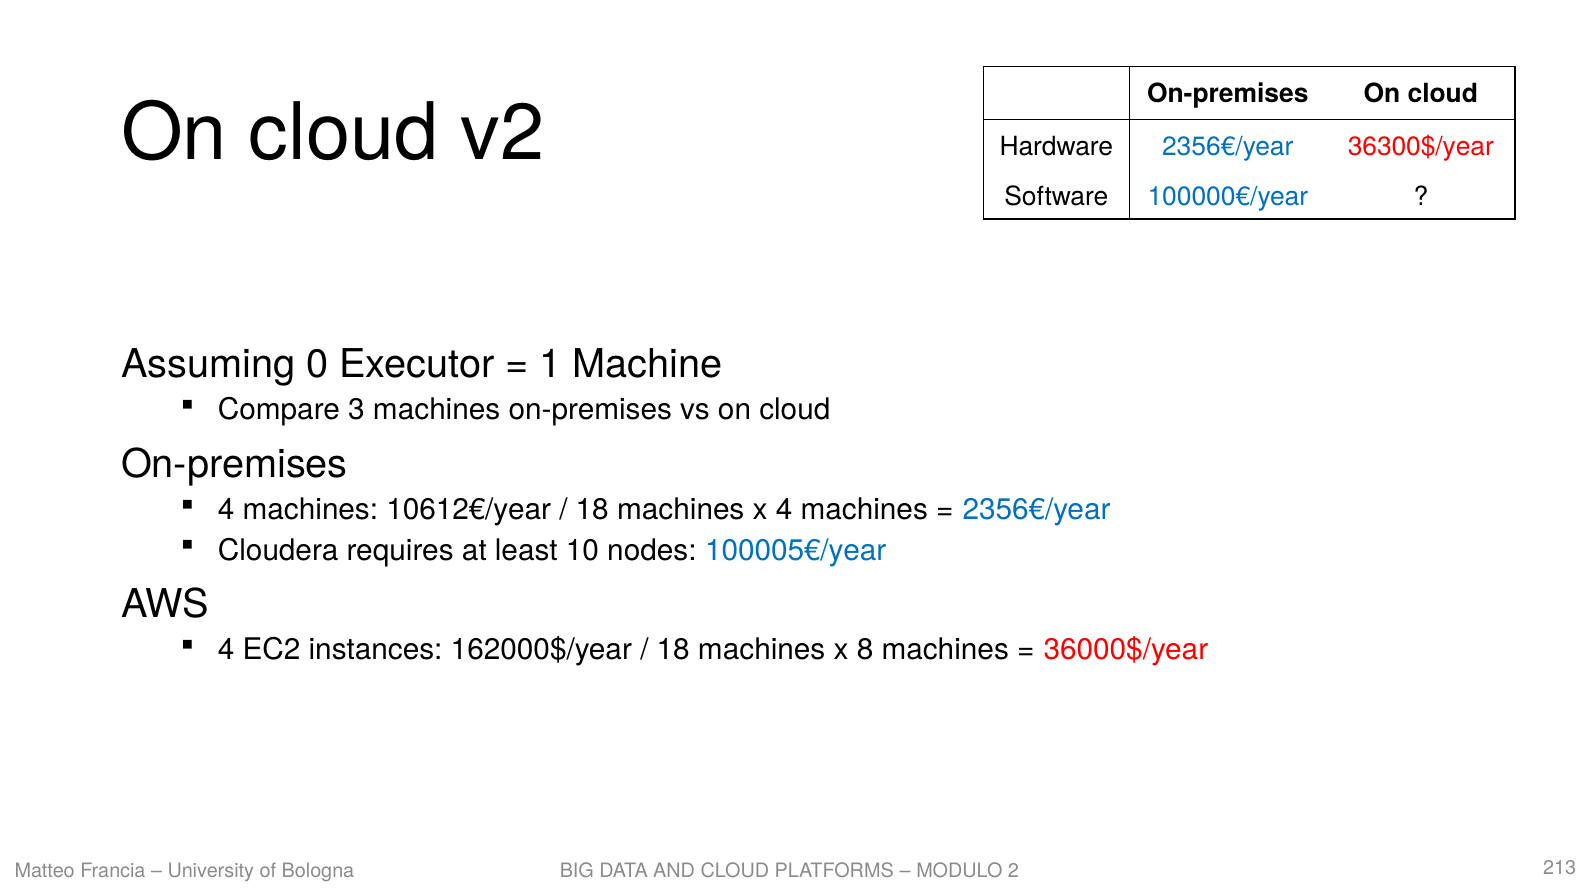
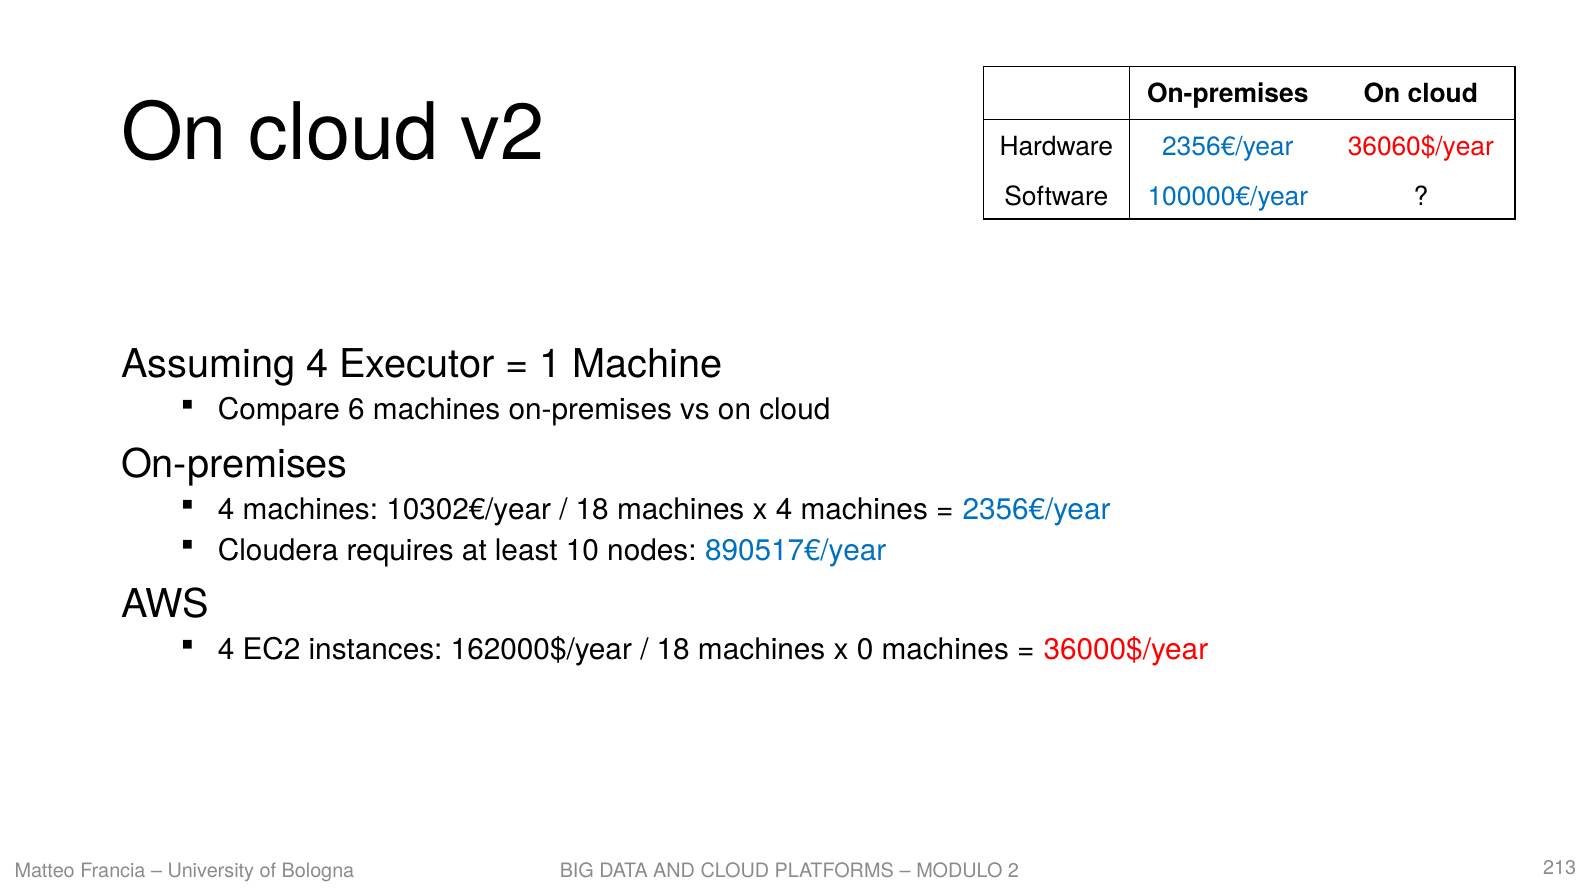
36300$/year: 36300$/year -> 36060$/year (1421, 147)
Assuming 0: 0 -> 4 (317, 364)
3: 3 -> 6 (356, 410)
10612€/year: 10612€/year -> 10302€/year (469, 510)
100005€/year: 100005€/year -> 890517€/year (796, 550)
8: 8 -> 0 (865, 650)
